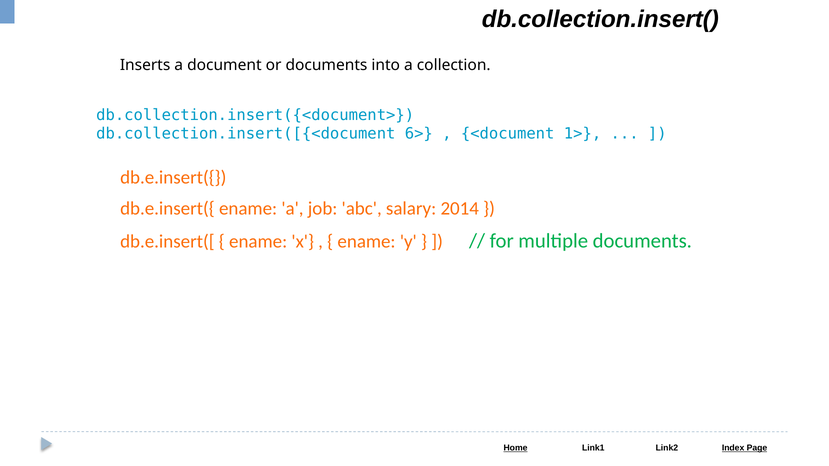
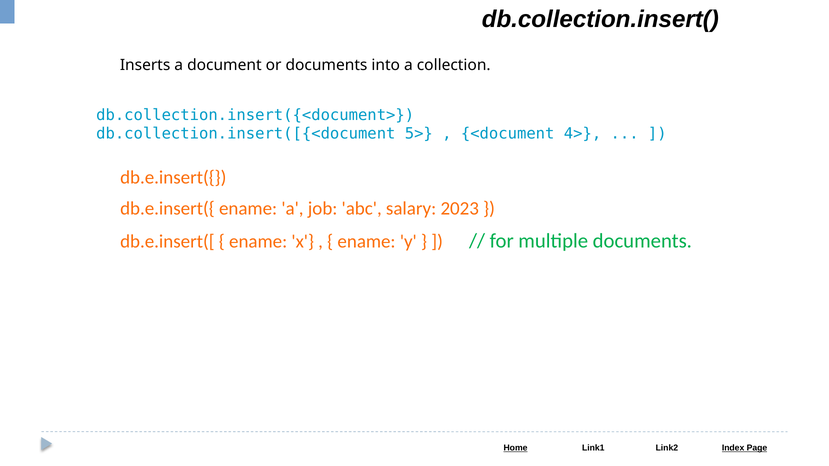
6>: 6> -> 5> (419, 134)
1>: 1> -> 4> (583, 134)
2014: 2014 -> 2023 (460, 209)
